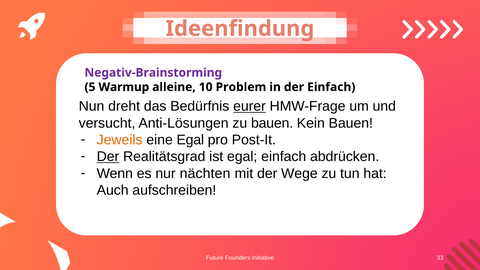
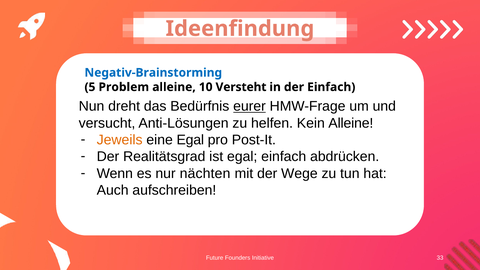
Negativ-Brainstorming colour: purple -> blue (153, 73)
Warmup: Warmup -> Problem (124, 87)
Problem: Problem -> Versteht (241, 87)
zu bauen: bauen -> helfen (272, 123)
Kein Bauen: Bauen -> Alleine (351, 123)
Der underline: present -> none (108, 157)
